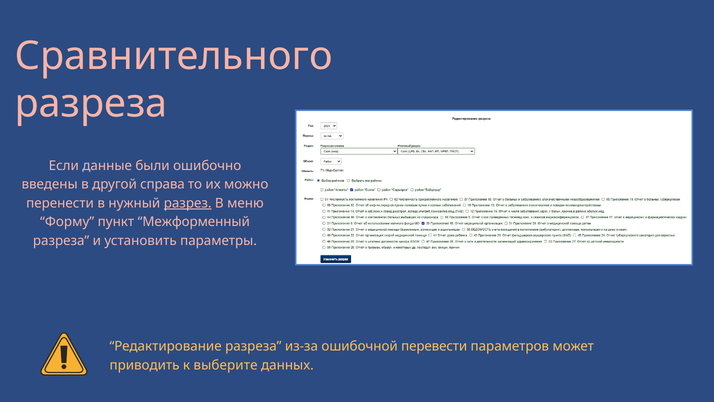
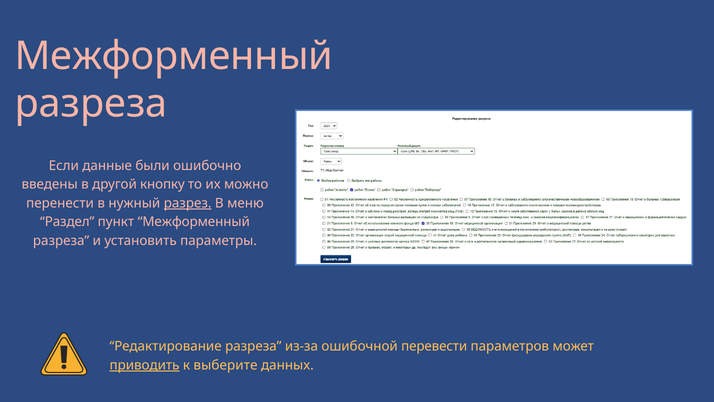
Сравнительного: Сравнительного -> Межформенный (174, 56)
справа: справа -> кнопку (162, 184)
Форму: Форму -> Раздел (67, 222)
приводить underline: none -> present (144, 365)
